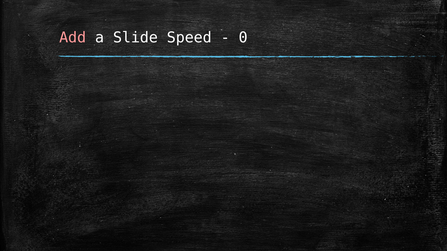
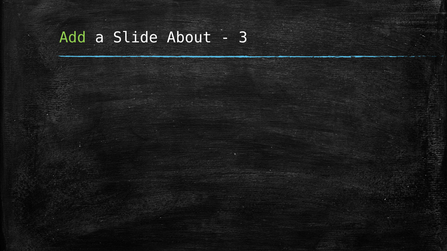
Add colour: pink -> light green (73, 38)
Speed: Speed -> About (189, 38)
0: 0 -> 3 (243, 38)
